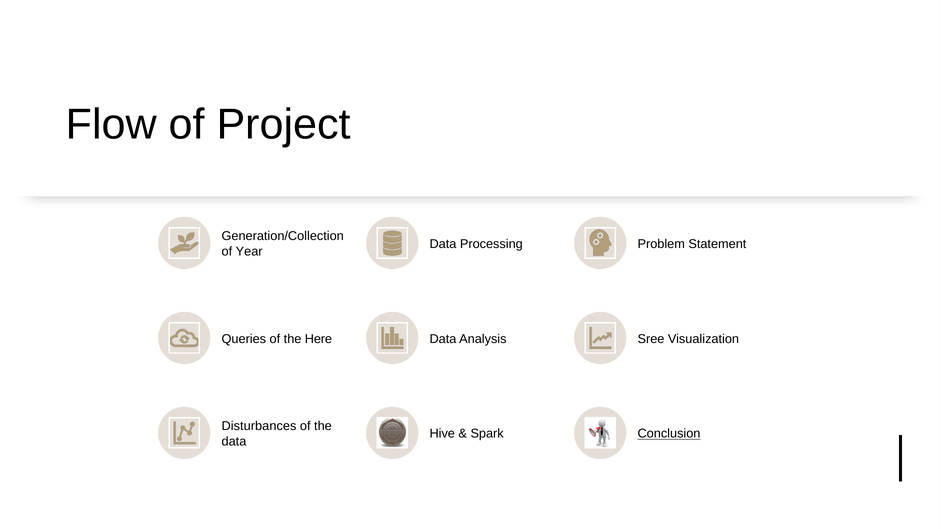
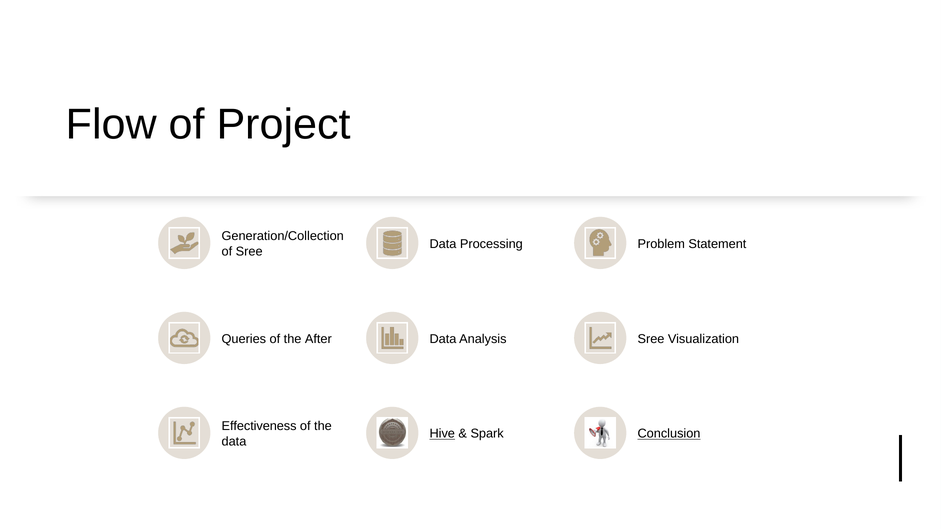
of Year: Year -> Sree (249, 252)
Here: Here -> After (318, 339)
Disturbances: Disturbances -> Effectiveness (259, 426)
Hive underline: none -> present (442, 434)
